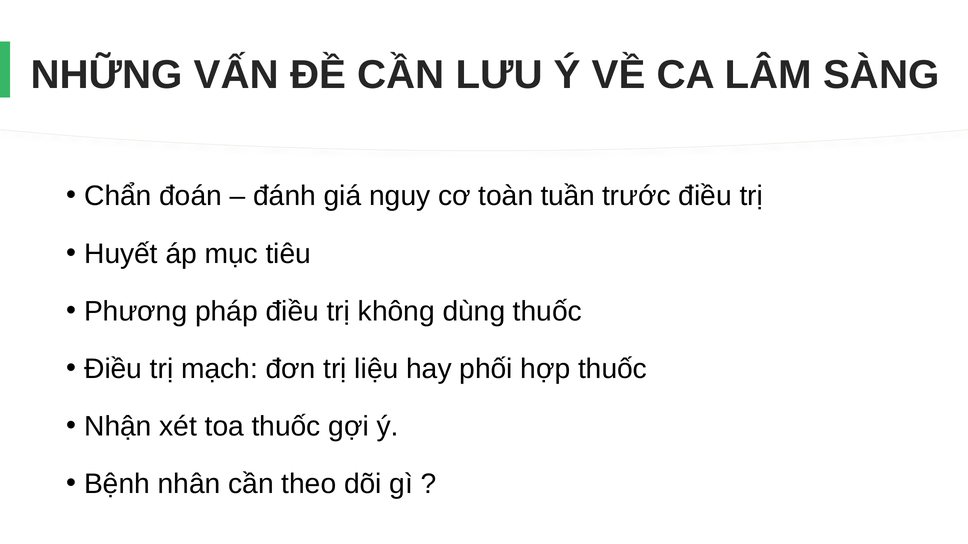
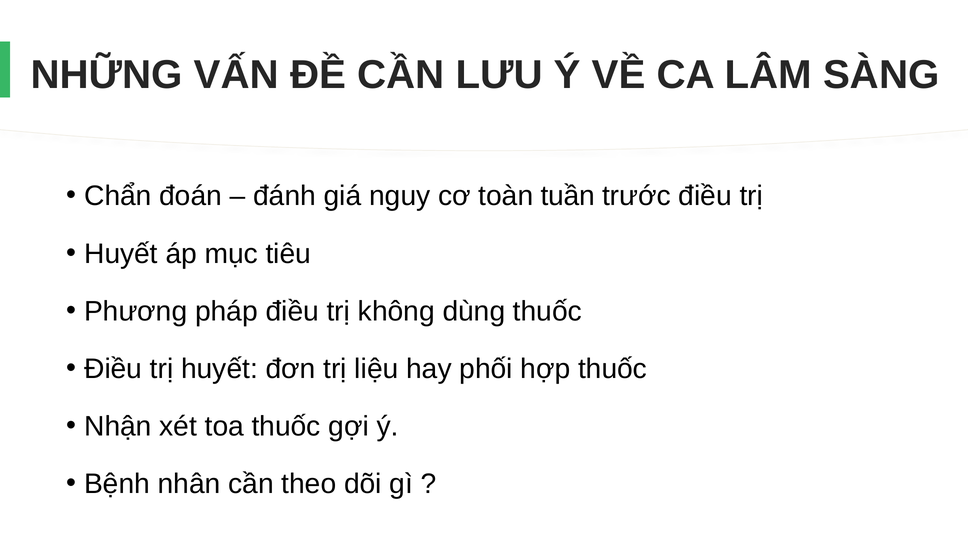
trị mạch: mạch -> huyết (219, 369)
